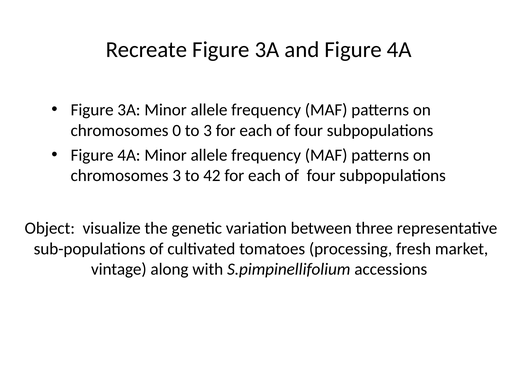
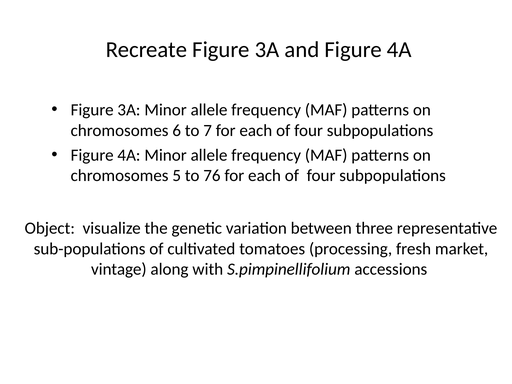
0: 0 -> 6 (177, 130)
to 3: 3 -> 7 (208, 130)
chromosomes 3: 3 -> 5 (177, 176)
42: 42 -> 76 (212, 176)
